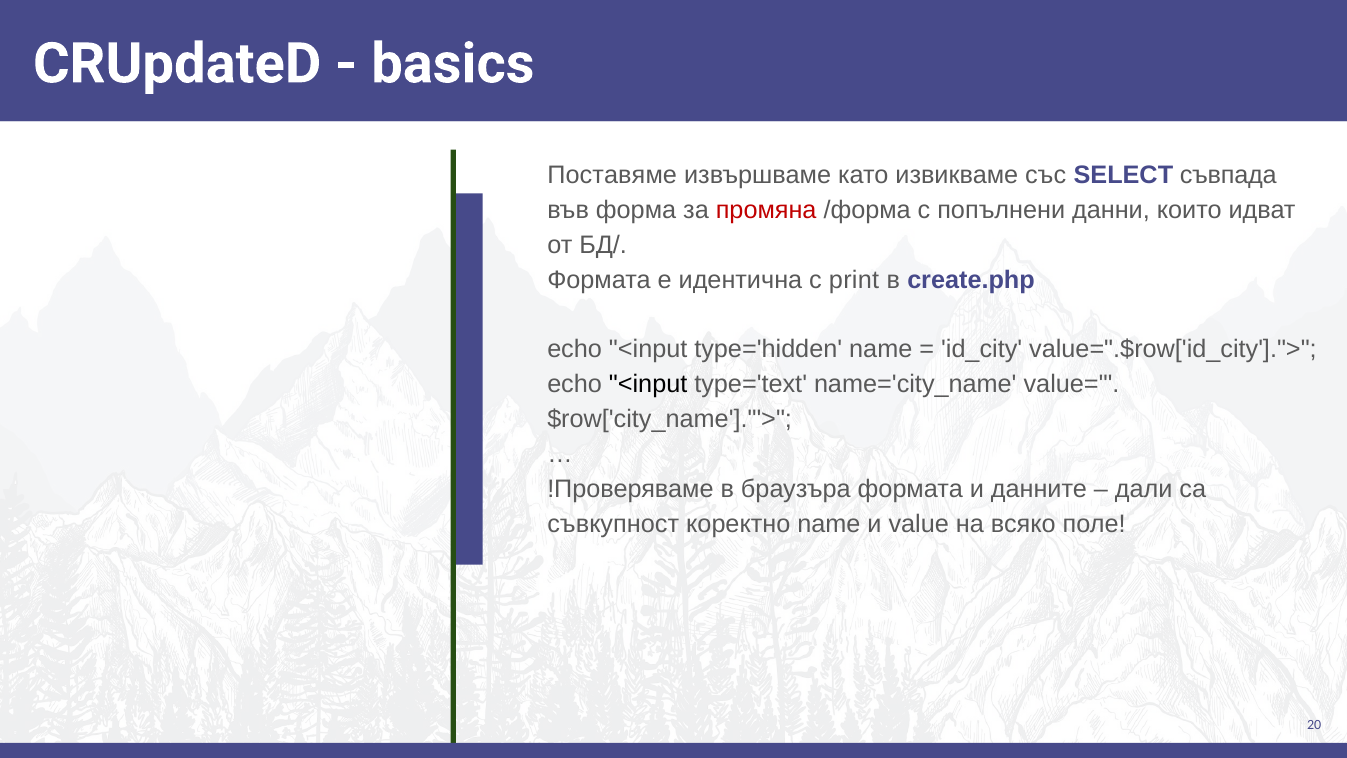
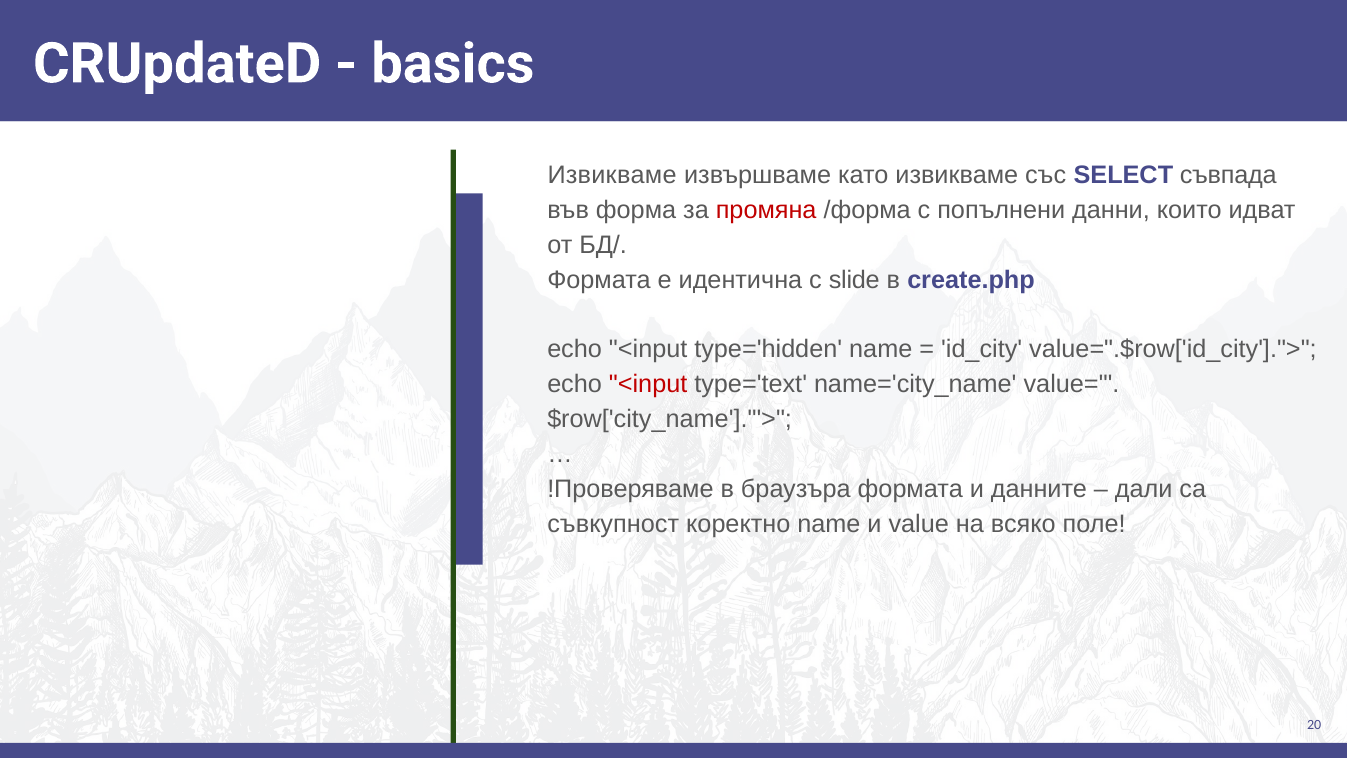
Поставяме: Поставяме -> Извикваме (612, 175)
print: print -> slide (854, 280)
<input colour: black -> red (648, 384)
